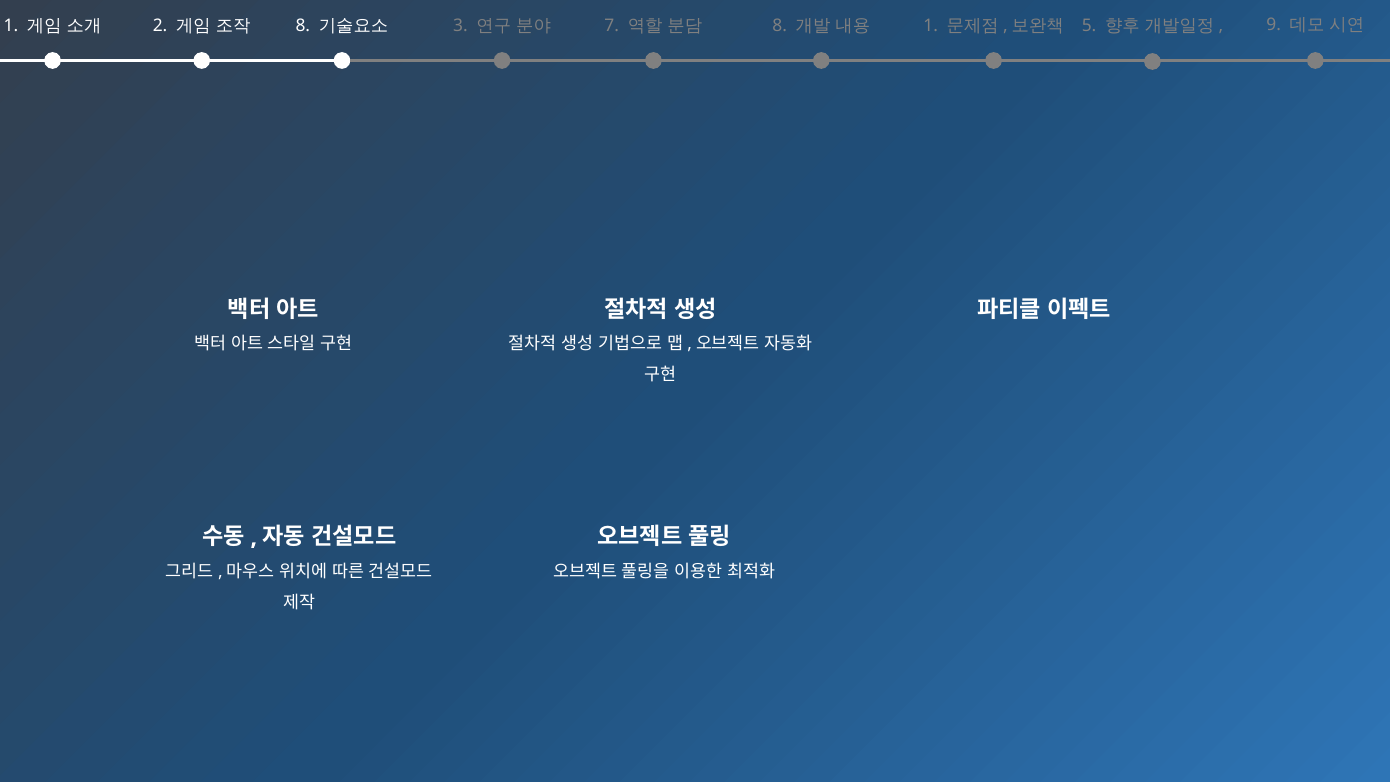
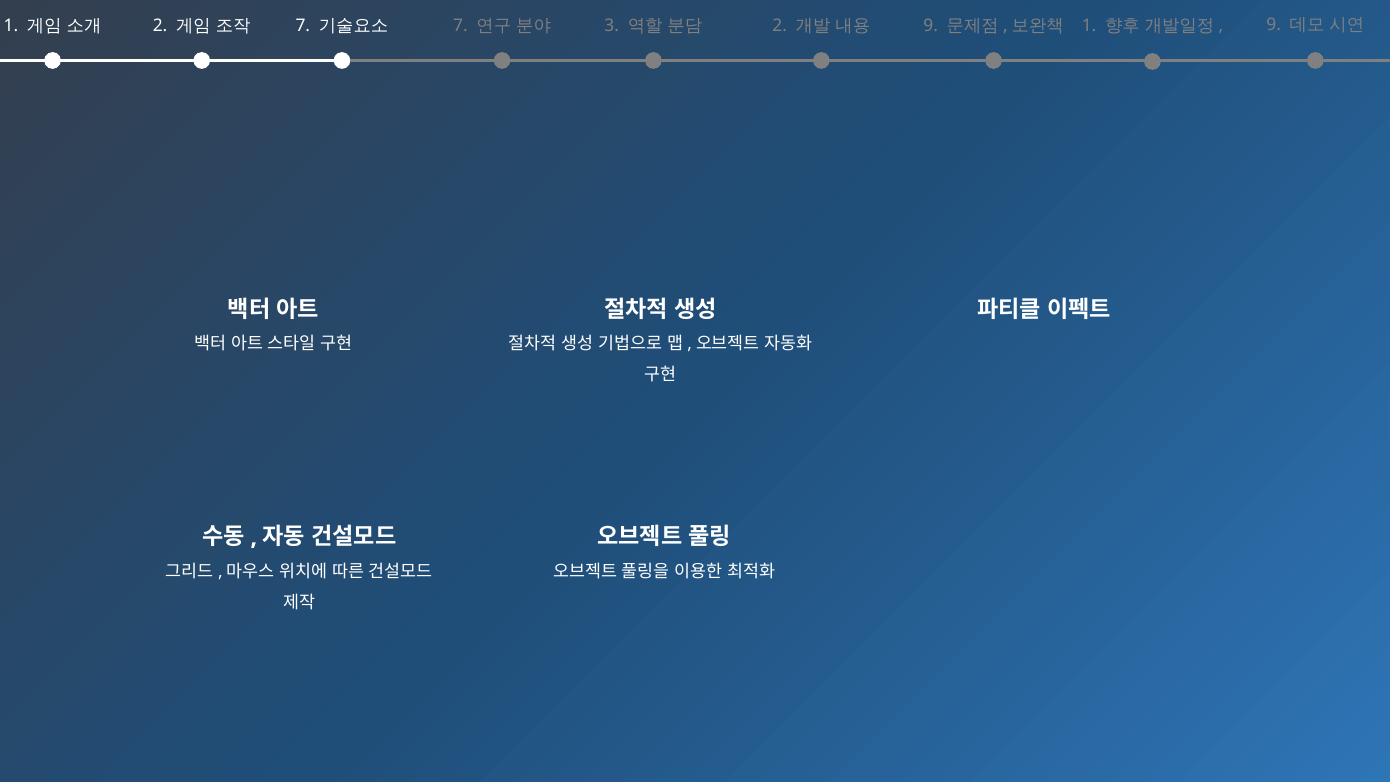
8: 8 -> 7 (303, 25)
3: 3 -> 7 (460, 25)
7: 7 -> 3 (612, 25)
8: 8 -> 2 (780, 25)
1: 1 -> 9 (931, 25)
5: 5 -> 1 (1089, 25)
